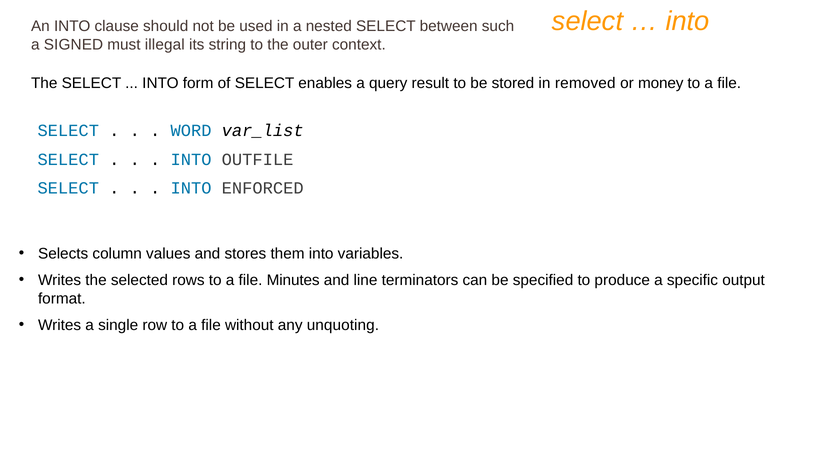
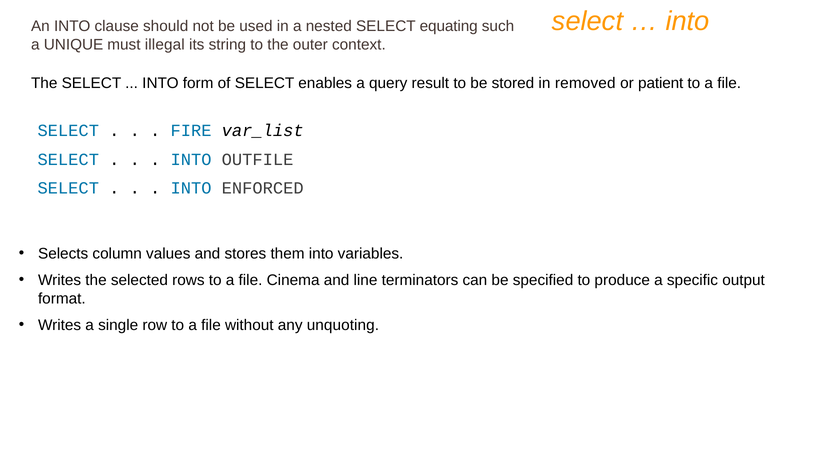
between: between -> equating (449, 26)
SIGNED: SIGNED -> UNIQUE (74, 45)
money: money -> patient (661, 83)
WORD: WORD -> FIRE (191, 131)
Minutes: Minutes -> Cinema (293, 280)
